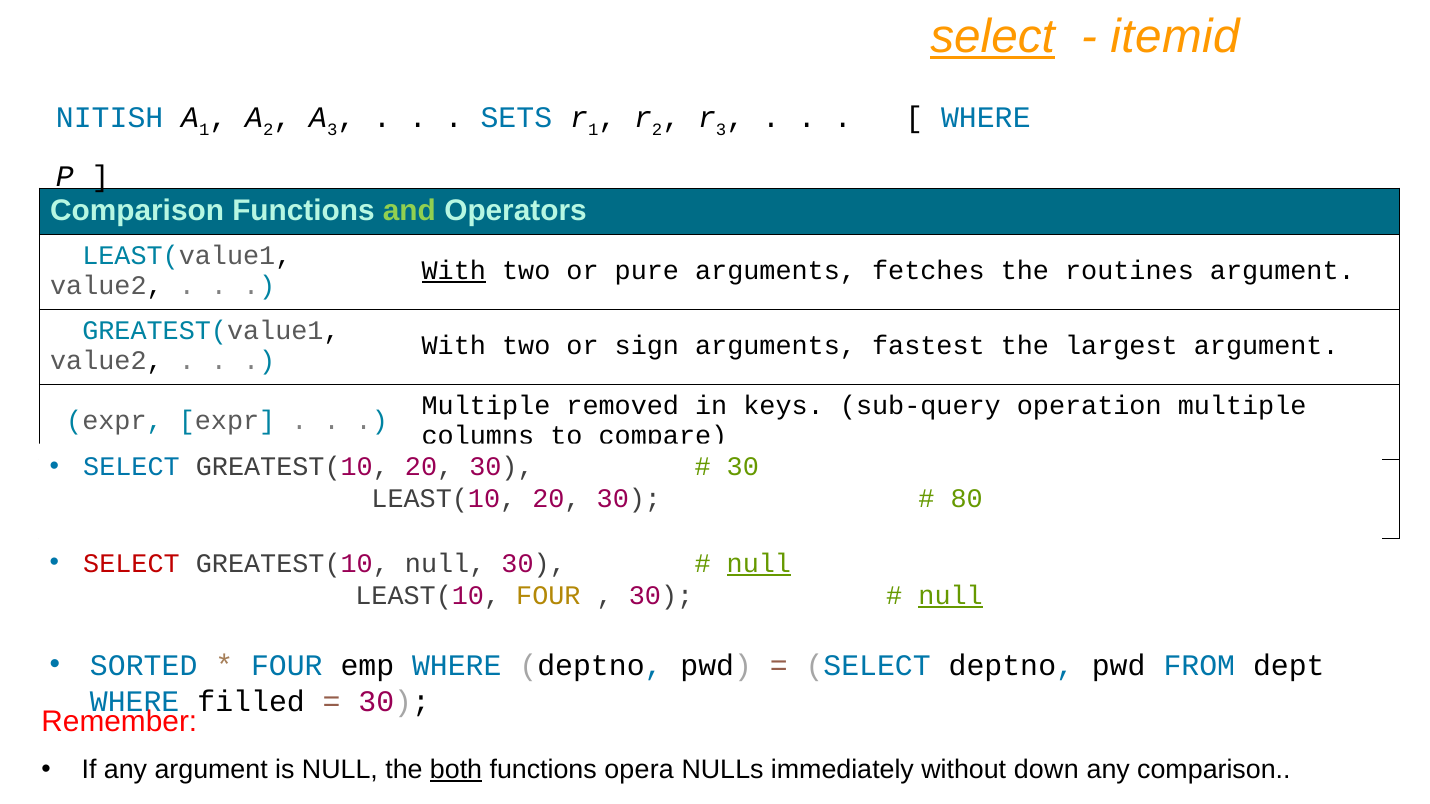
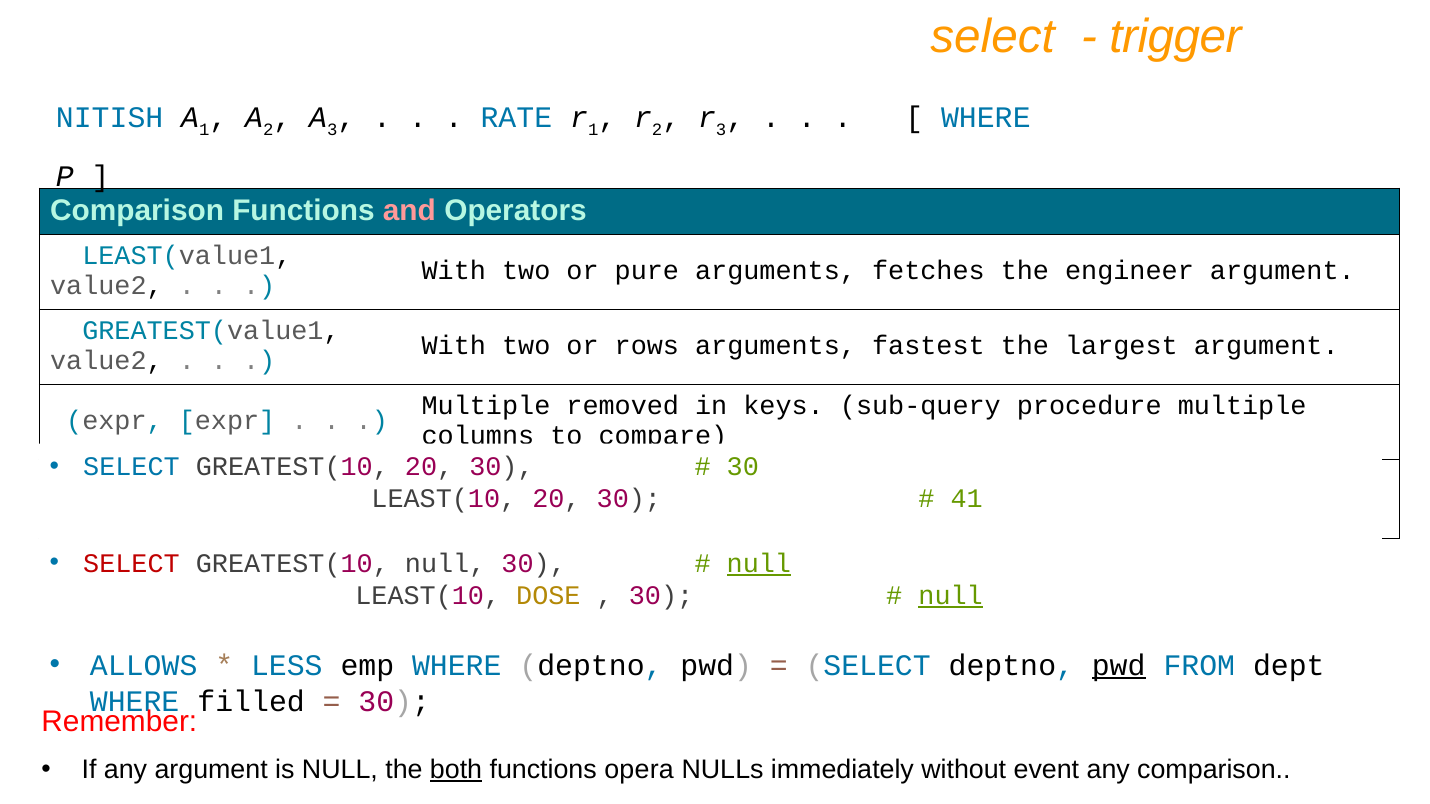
select underline: present -> none (993, 37)
itemid: itemid -> trigger (1176, 37)
SETS: SETS -> RATE (516, 118)
and colour: light green -> pink (409, 211)
With underline: present -> none (454, 271)
routines: routines -> engineer (1129, 271)
sign: sign -> rows (647, 346)
operation: operation -> procedure (1089, 406)
80: 80 -> 41 (967, 499)
LEAST(10 FOUR: FOUR -> DOSE (548, 596)
SORTED: SORTED -> ALLOWS (144, 666)
FOUR: FOUR -> LESS (287, 666)
pwd underline: none -> present (1119, 666)
down: down -> event (1046, 770)
